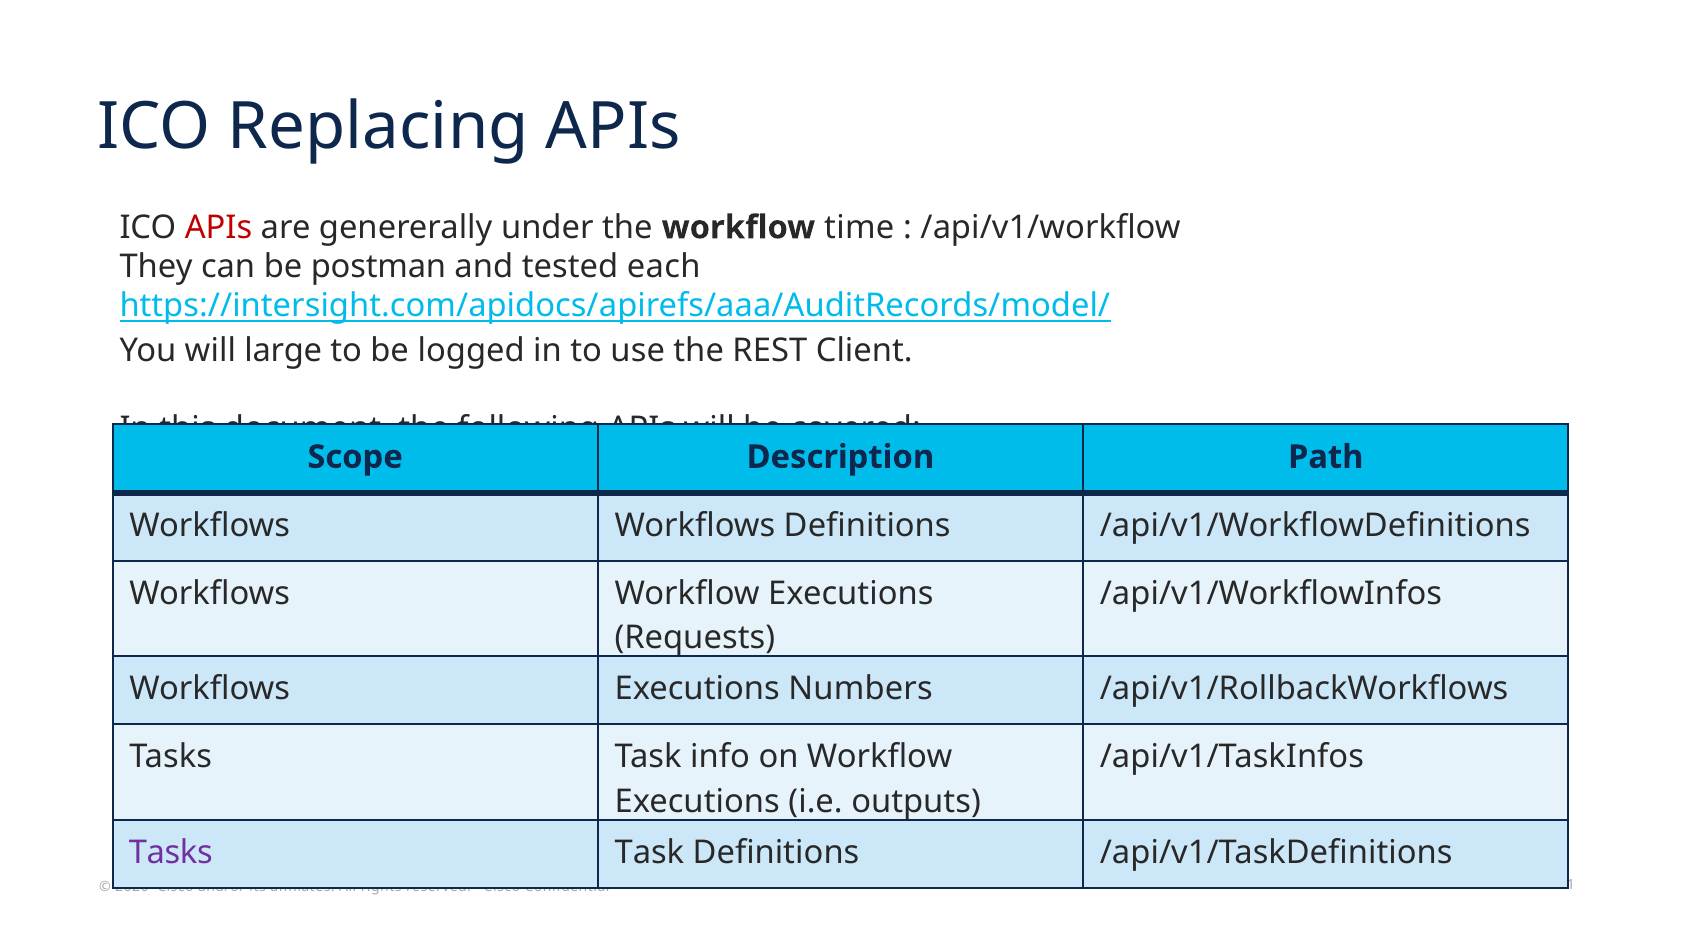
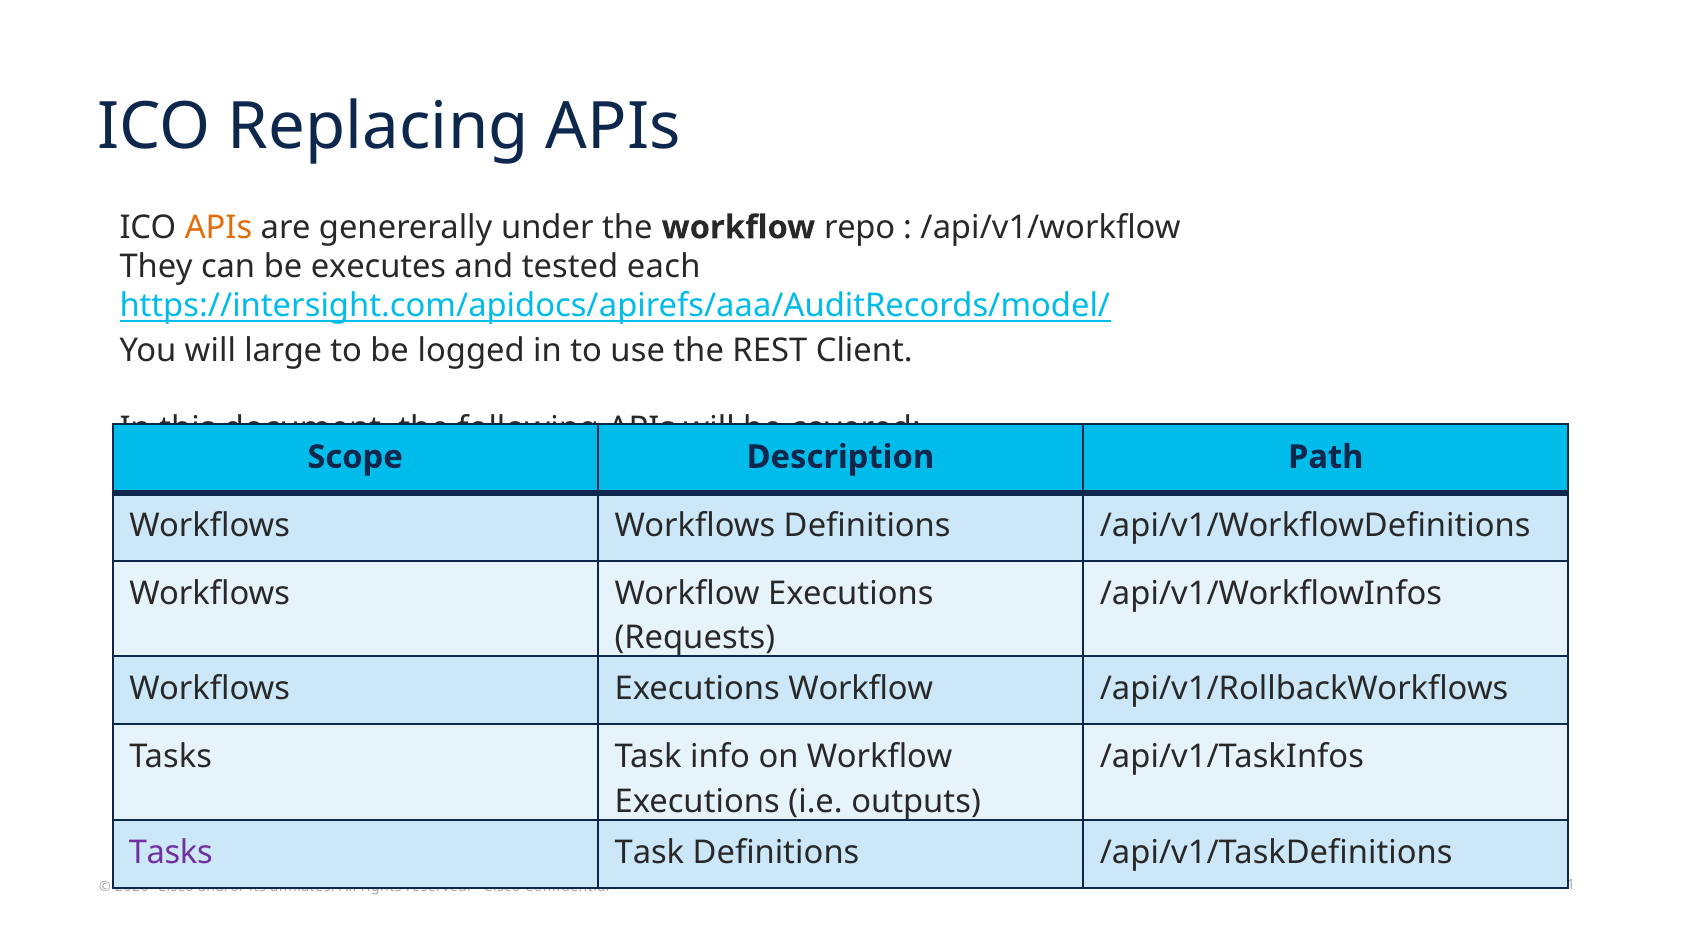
APIs colour: red -> orange (219, 227)
time: time -> repo (860, 227)
postman: postman -> executes (378, 267)
Executions Numbers: Numbers -> Workflow (861, 689)
